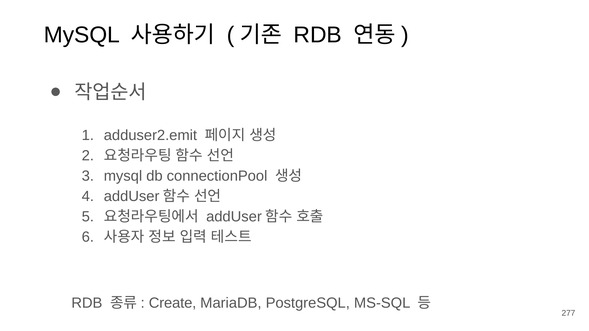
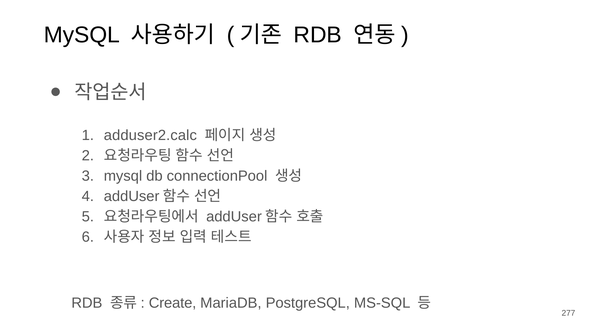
adduser2.emit: adduser2.emit -> adduser2.calc (150, 136)
